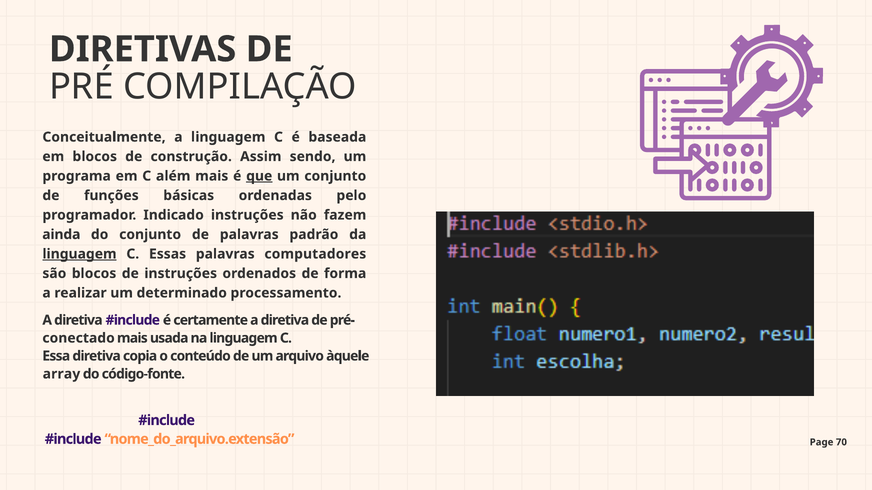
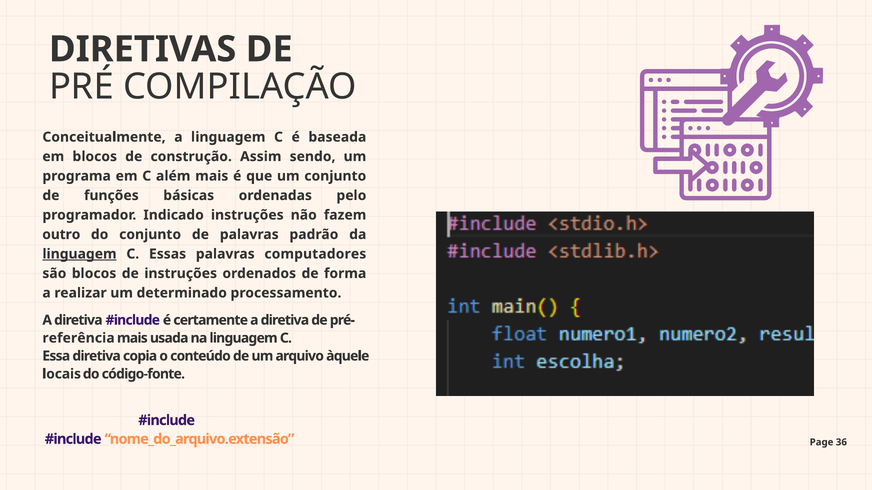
que underline: present -> none (259, 176)
ainda: ainda -> outro (61, 235)
conectado: conectado -> referência (79, 338)
array: array -> locais (62, 374)
70: 70 -> 36 (841, 443)
